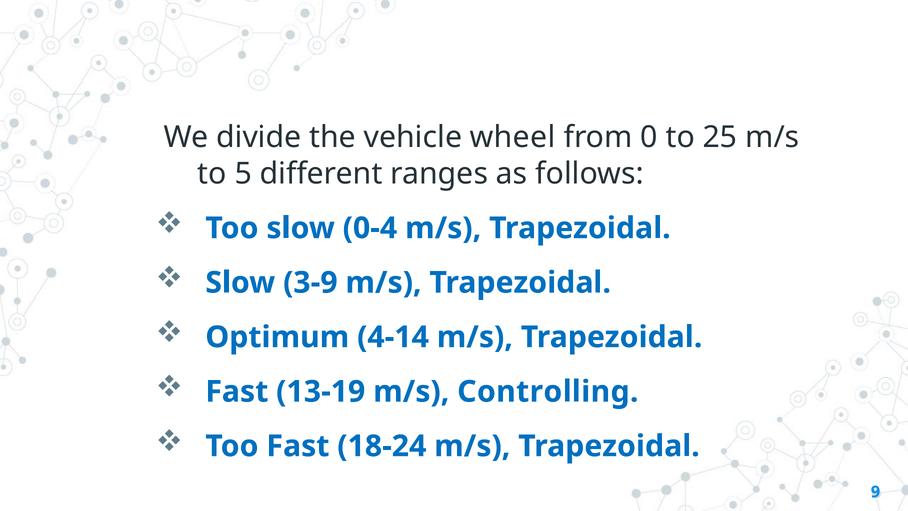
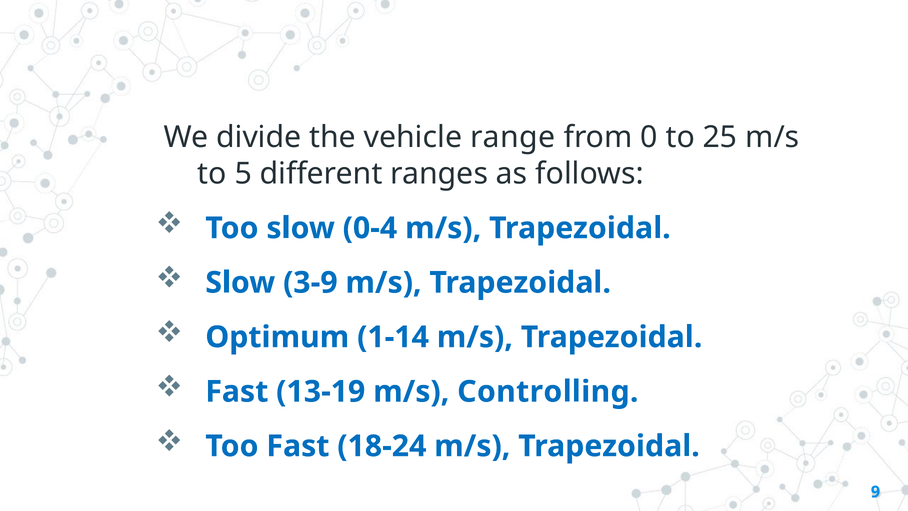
wheel: wheel -> range (513, 137)
4-14: 4-14 -> 1-14 (393, 337)
